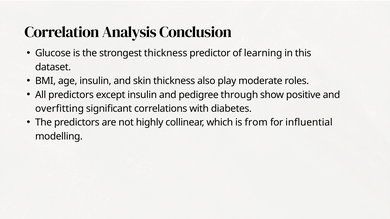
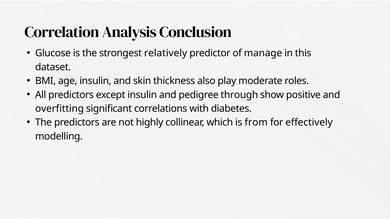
strongest thickness: thickness -> relatively (166, 53)
learning: learning -> manage (263, 53)
influential: influential -> effectively (309, 123)
